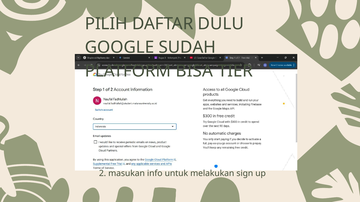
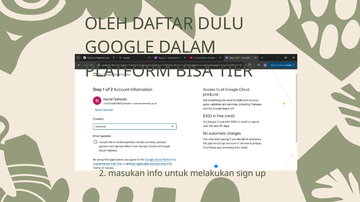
PILIH: PILIH -> OLEH (106, 24)
SUDAH: SUDAH -> DALAM (187, 47)
